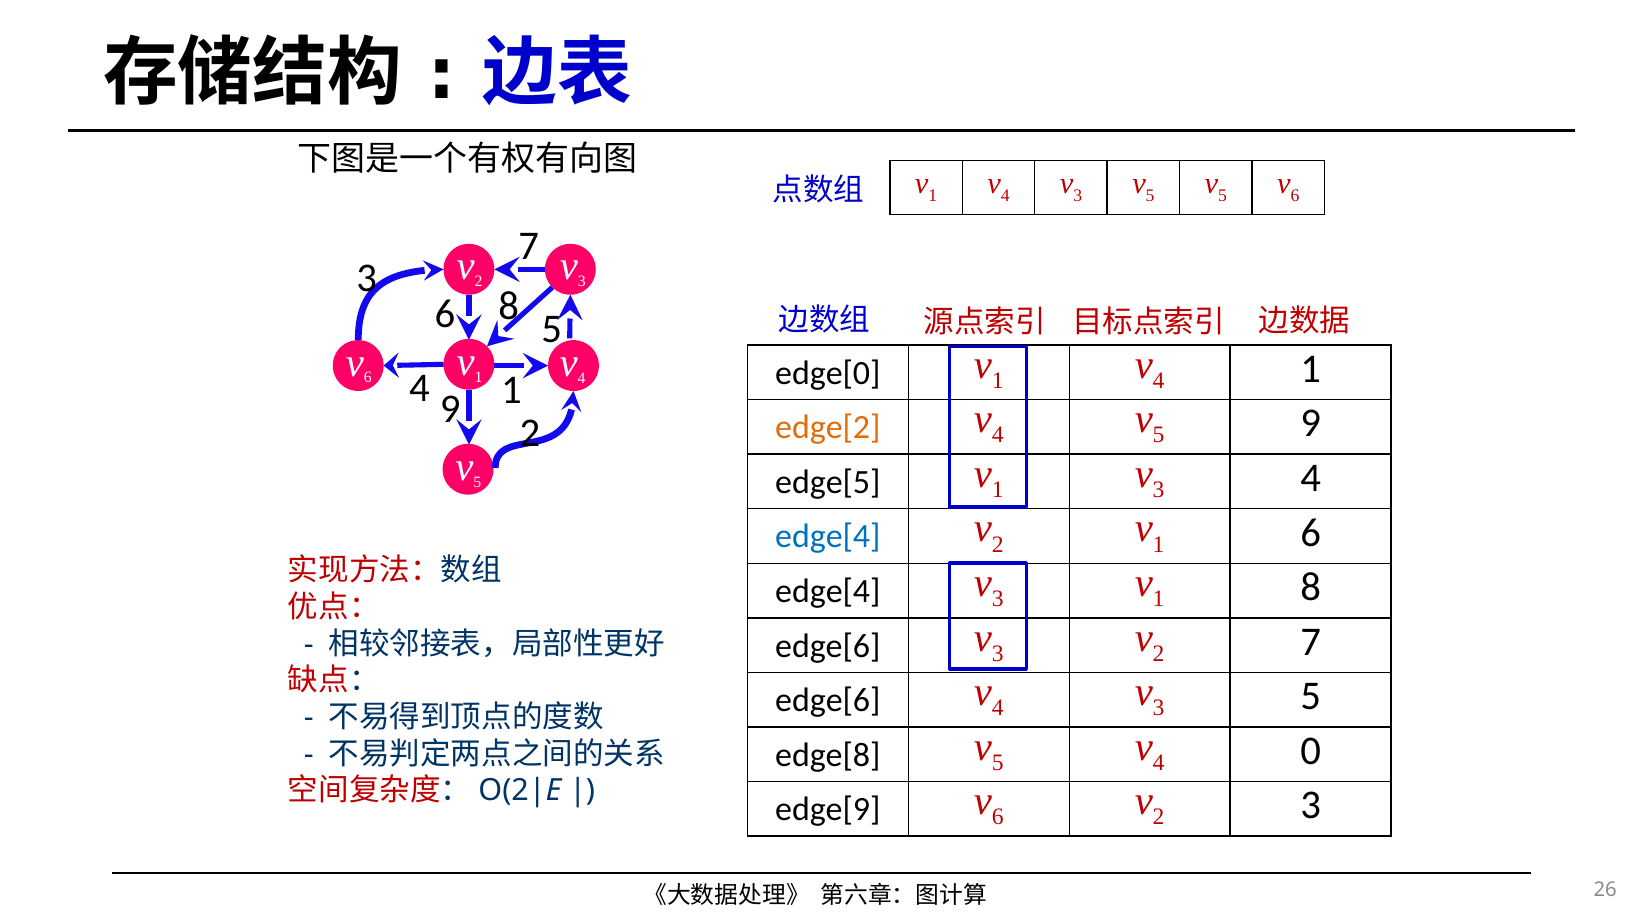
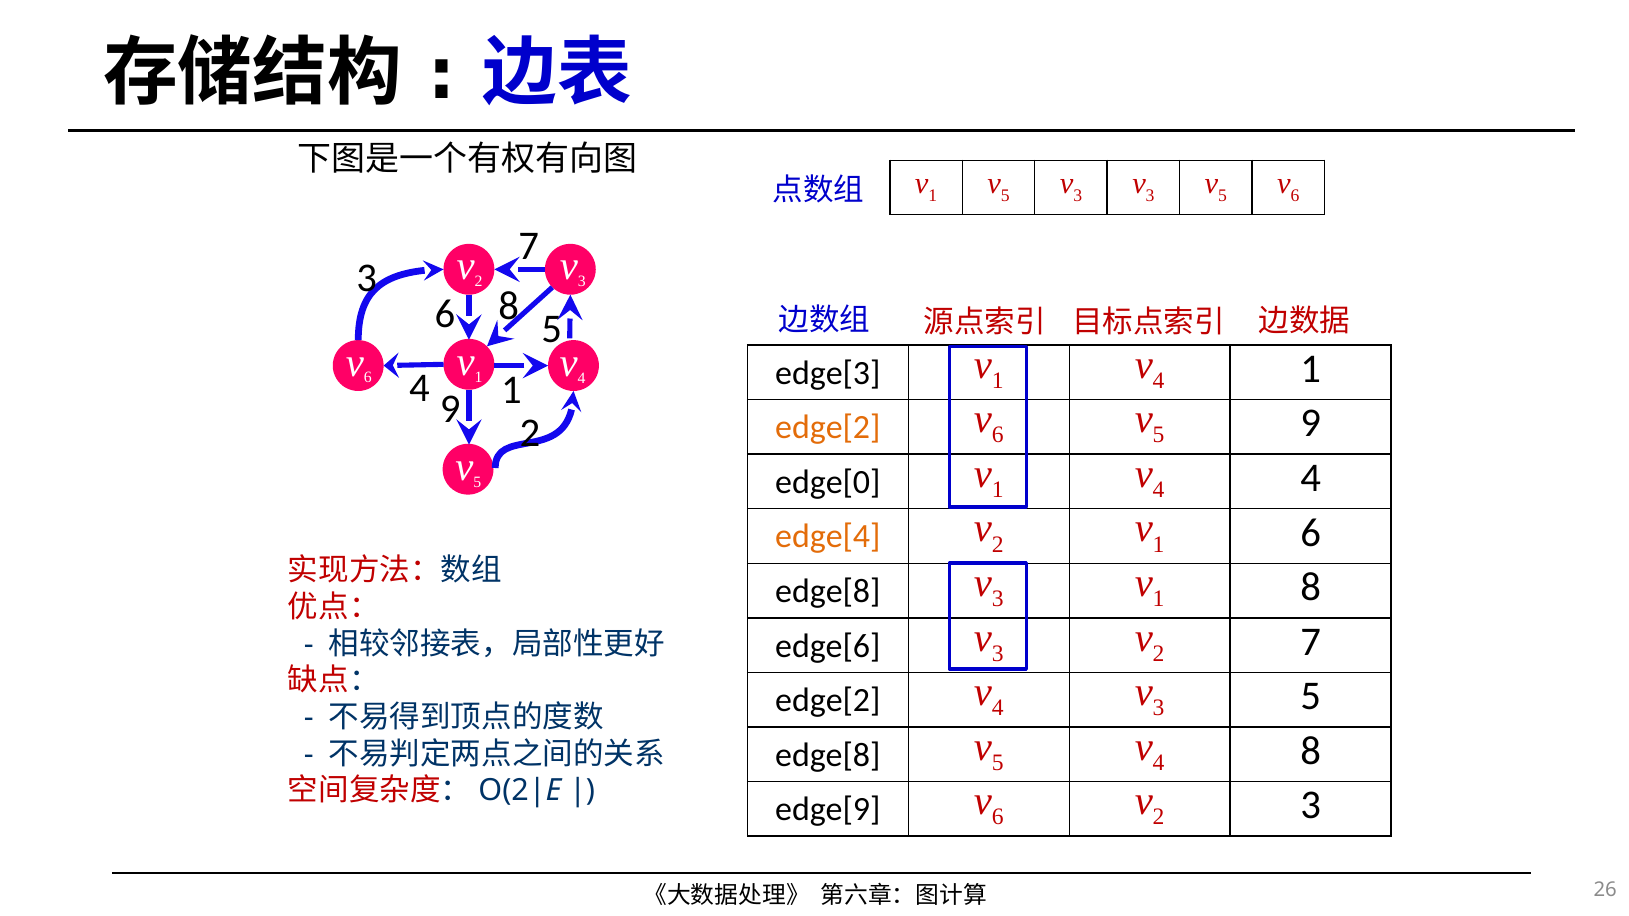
4: 4 -> 5 (1005, 196)
5: 5 -> 3 (1150, 196)
edge[0: edge[0 -> edge[3 (828, 373)
4: 4 -> 6 (998, 435)
edge[5: edge[5 -> edge[0 (828, 482)
3: 3 -> 4 (1159, 490)
edge[4 colour: blue -> orange (828, 537)
edge[4: edge[4 -> edge[8 (828, 591)
edge[6: edge[6 -> edge[2 (828, 701)
4 0: 0 -> 8 (1311, 751)
